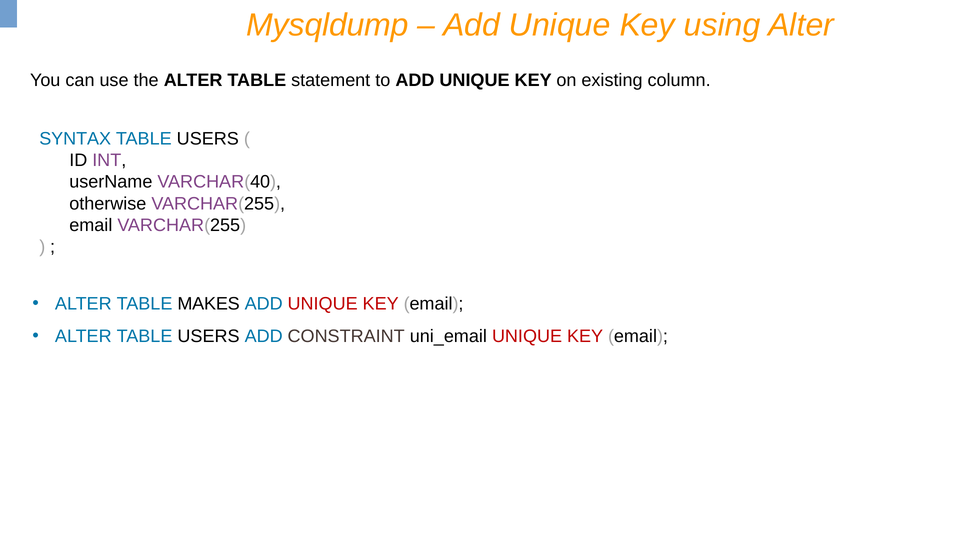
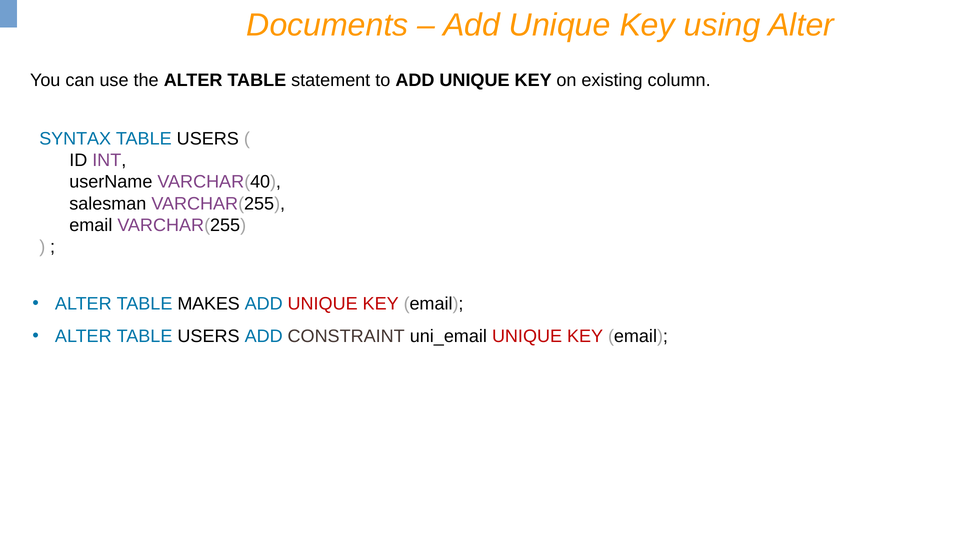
Mysqldump: Mysqldump -> Documents (327, 25)
otherwise: otherwise -> salesman (108, 204)
